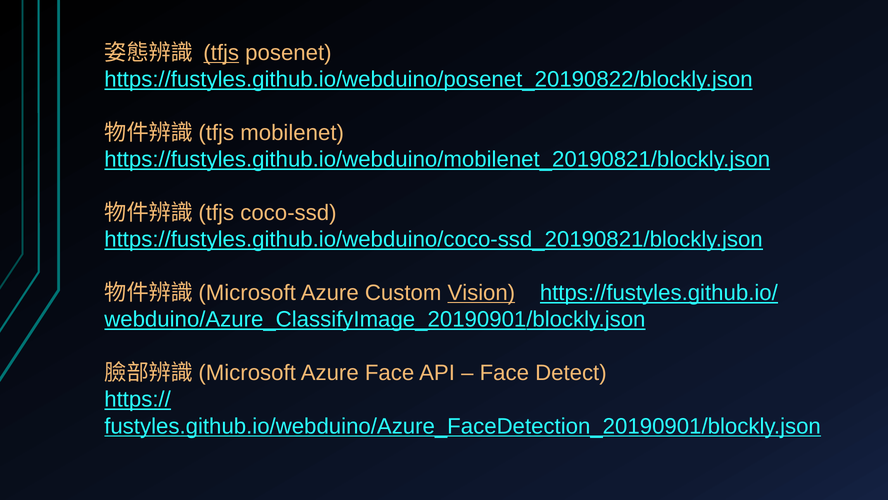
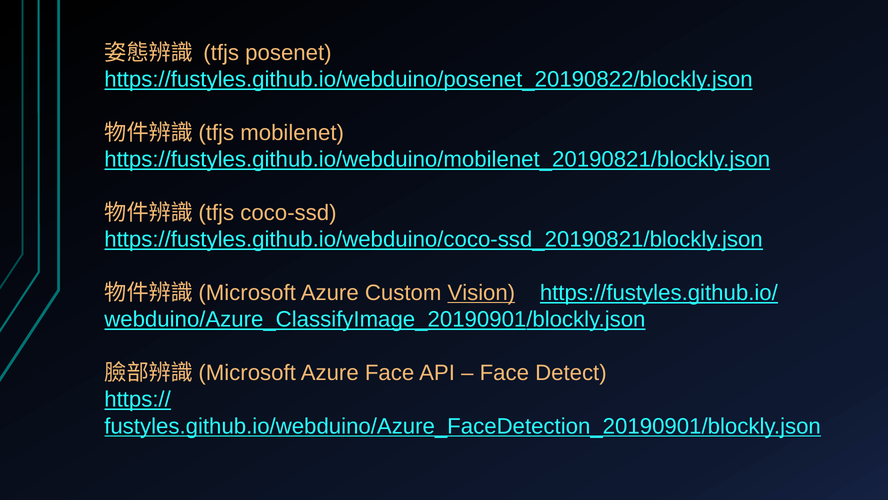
tfjs underline: present -> none (221, 53)
